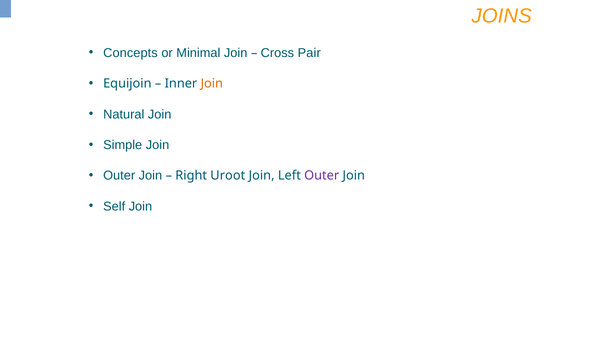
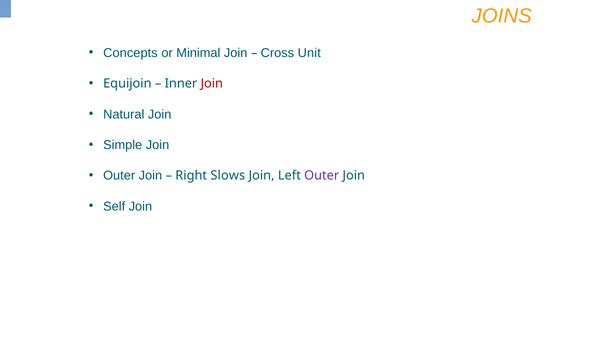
Pair: Pair -> Unit (309, 53)
Join colour: orange -> red (212, 84)
Uroot: Uroot -> Slows (228, 176)
